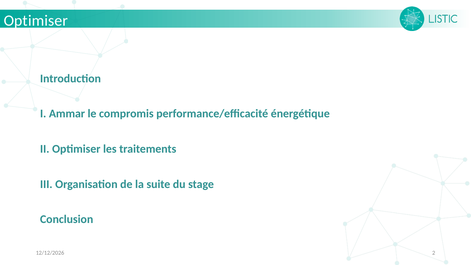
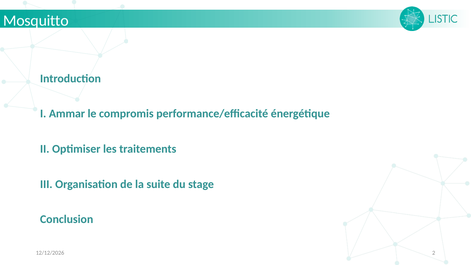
Optimiser: Optimiser -> Mosquitto (36, 21)
